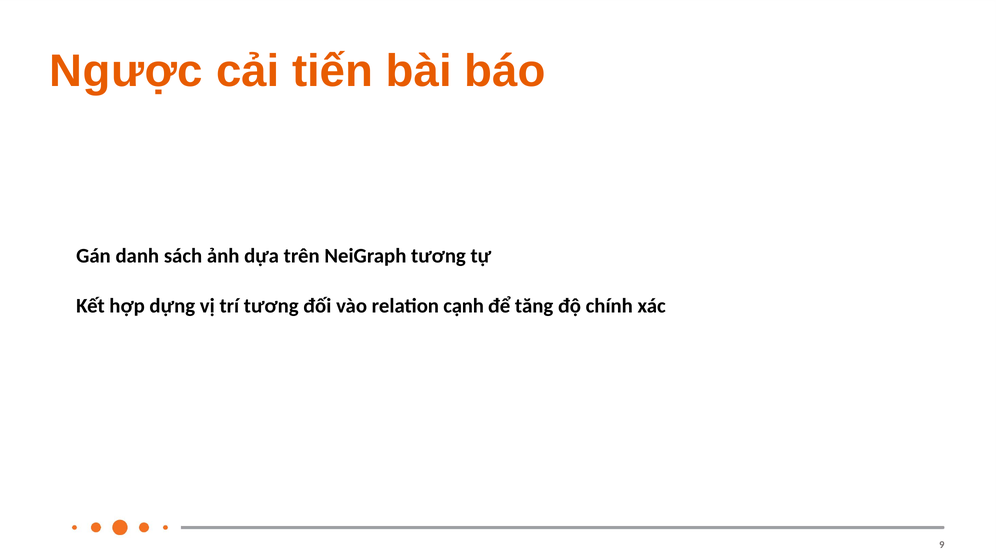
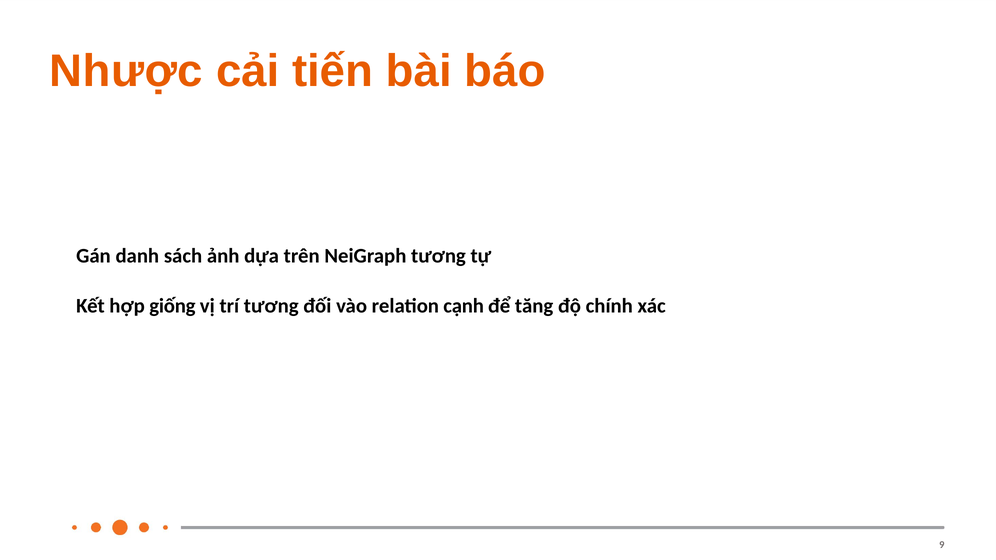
Ngược: Ngược -> Nhược (126, 71)
dựng: dựng -> giống (172, 306)
